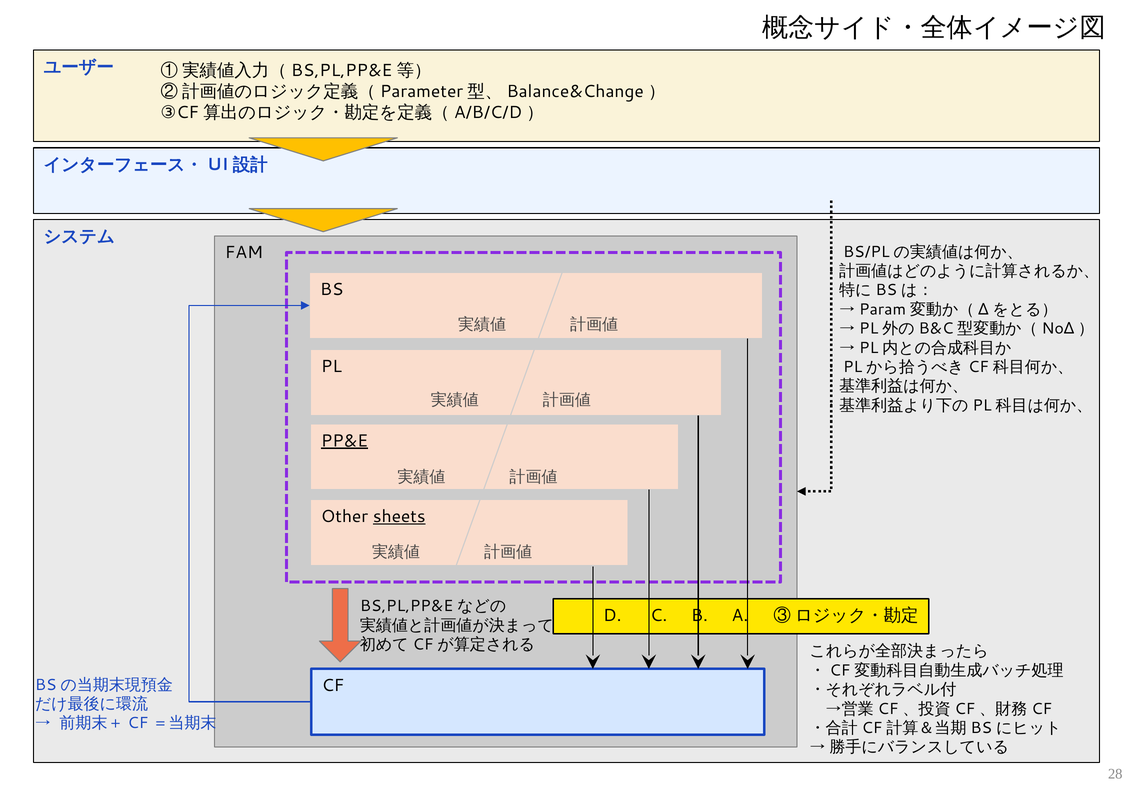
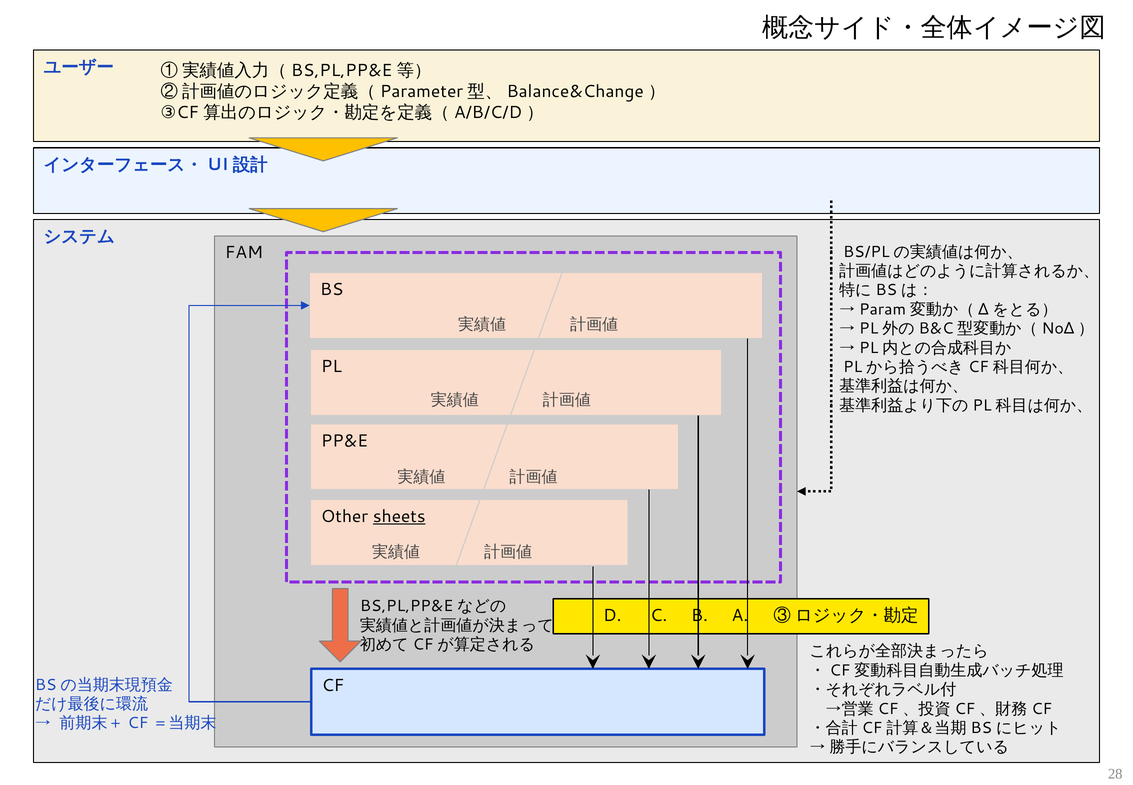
PP&E underline: present -> none (345, 440)
